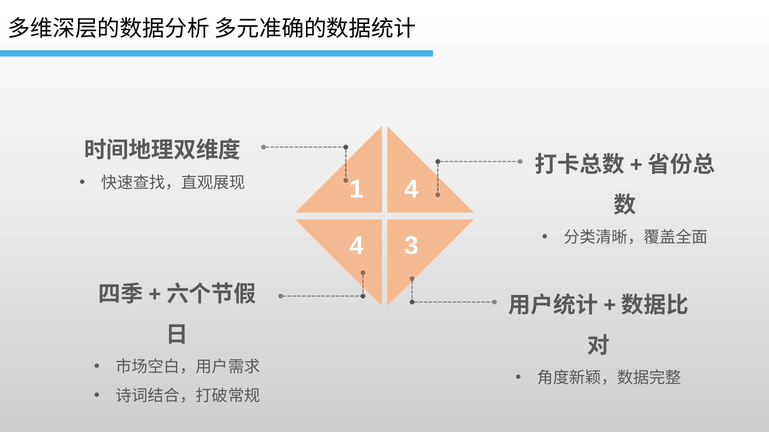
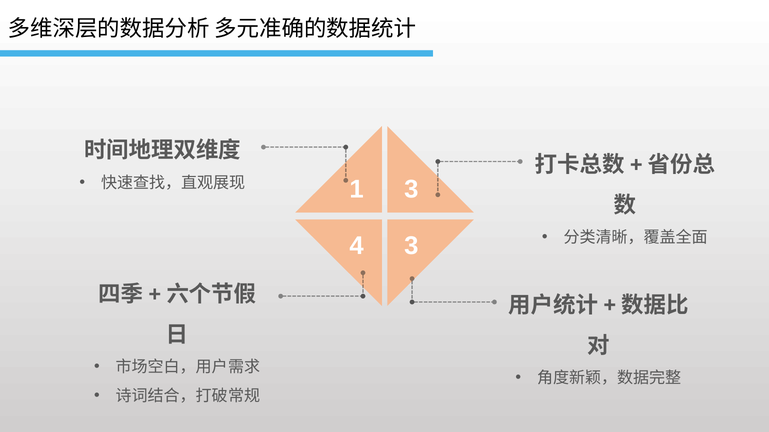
1 4: 4 -> 3 (411, 190)
